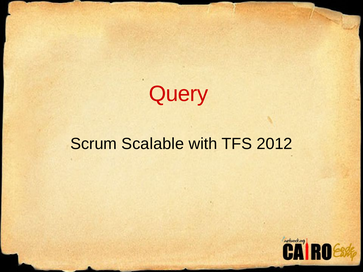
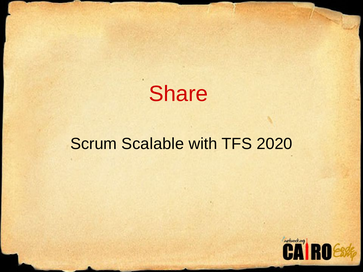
Query: Query -> Share (178, 94)
2012: 2012 -> 2020 (275, 144)
